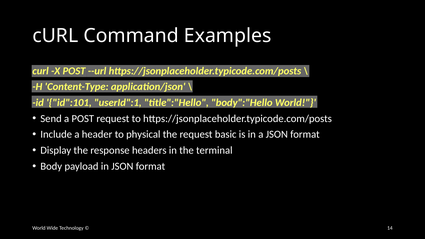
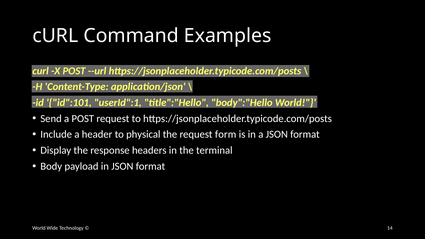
basic: basic -> form (226, 135)
